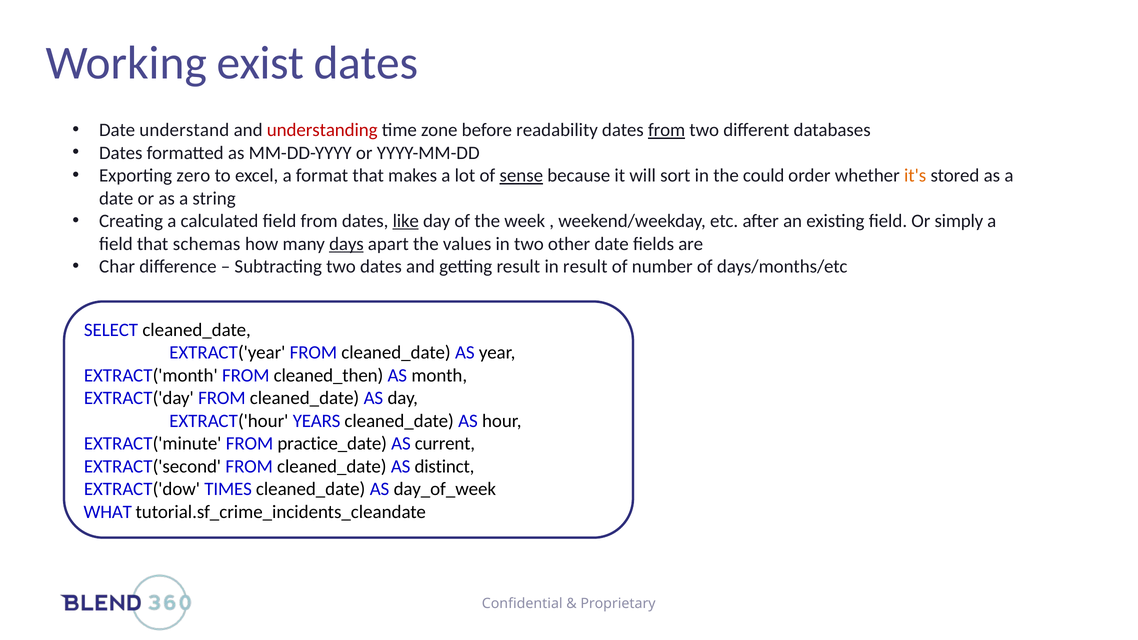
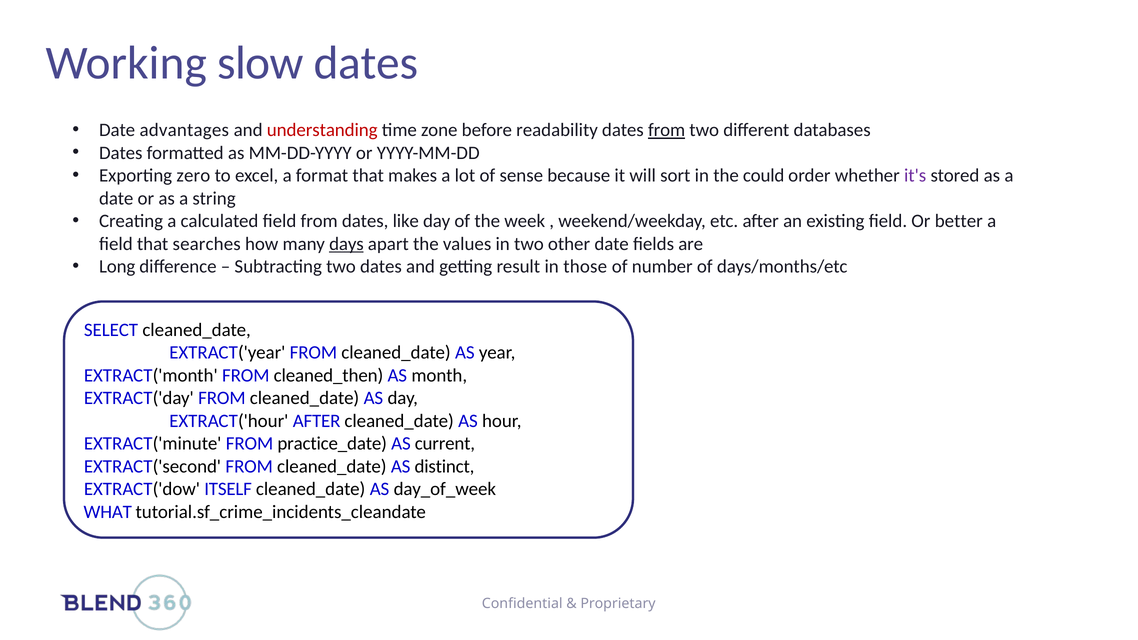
exist: exist -> slow (260, 63)
understand: understand -> advantages (184, 130)
sense underline: present -> none (521, 176)
it's colour: orange -> purple (915, 176)
like underline: present -> none (406, 221)
simply: simply -> better (959, 221)
schemas: schemas -> searches (207, 244)
Char: Char -> Long (117, 267)
in result: result -> those (585, 267)
EXTRACT('hour YEARS: YEARS -> AFTER (317, 421)
TIMES: TIMES -> ITSELF (228, 489)
